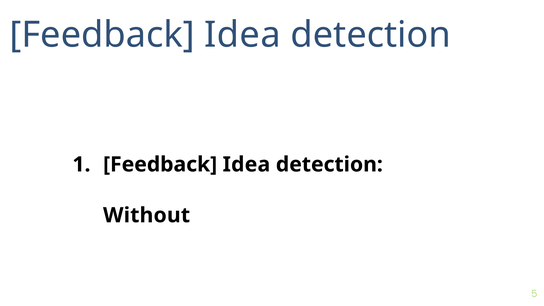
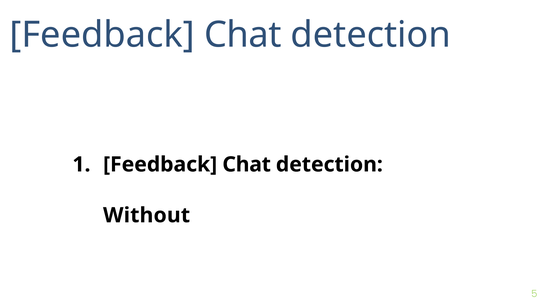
Idea: Idea -> Chat (243, 35)
Idea: Idea -> Chat (247, 164)
